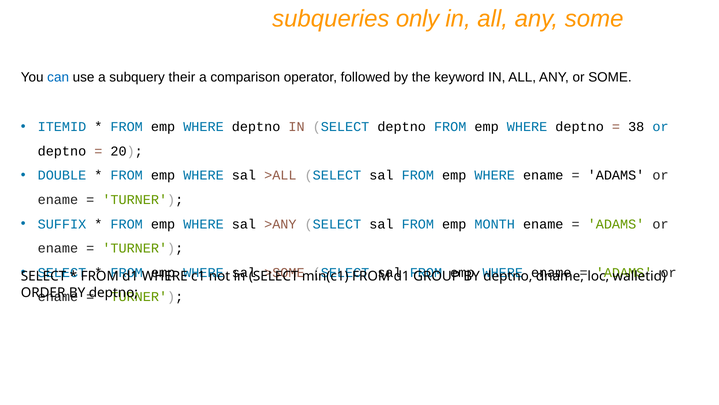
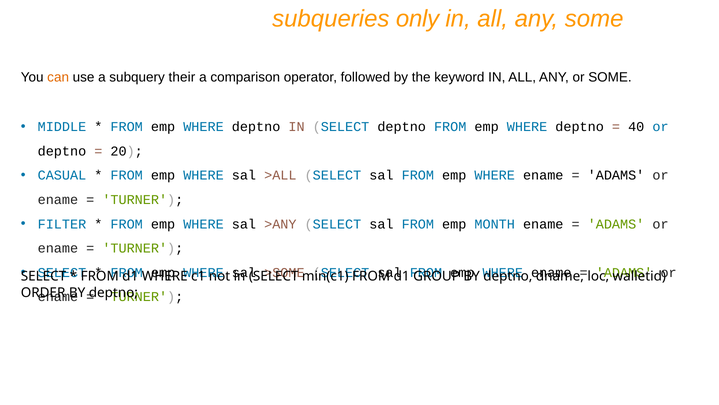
can colour: blue -> orange (58, 77)
ITEMID: ITEMID -> MIDDLE (62, 127)
38: 38 -> 40 (636, 127)
DOUBLE: DOUBLE -> CASUAL (62, 175)
SUFFIX: SUFFIX -> FILTER (62, 224)
